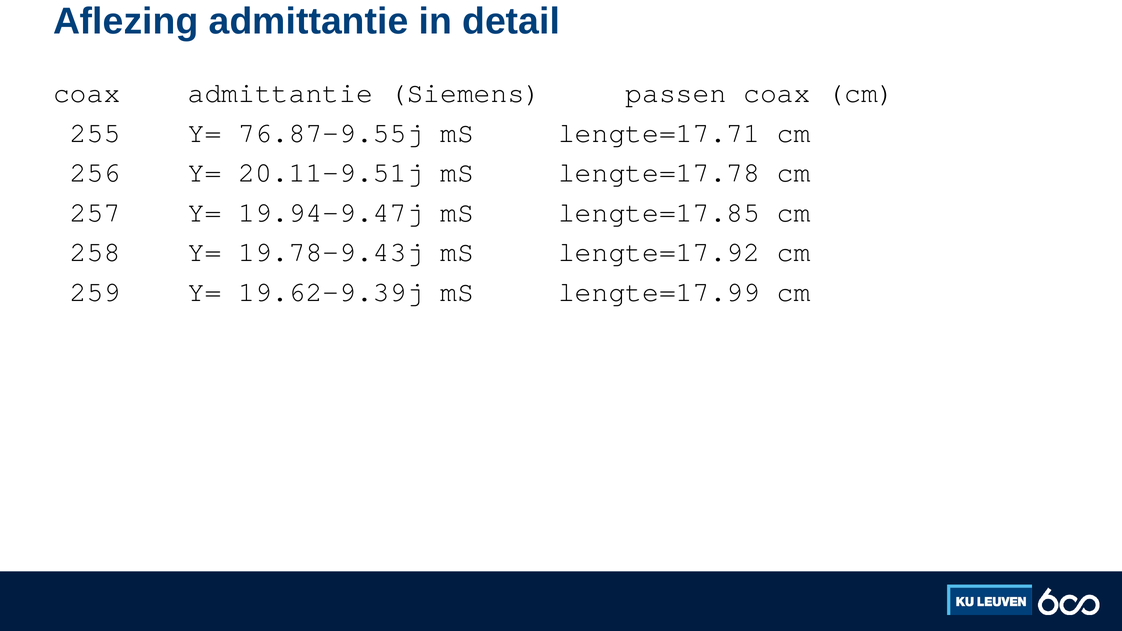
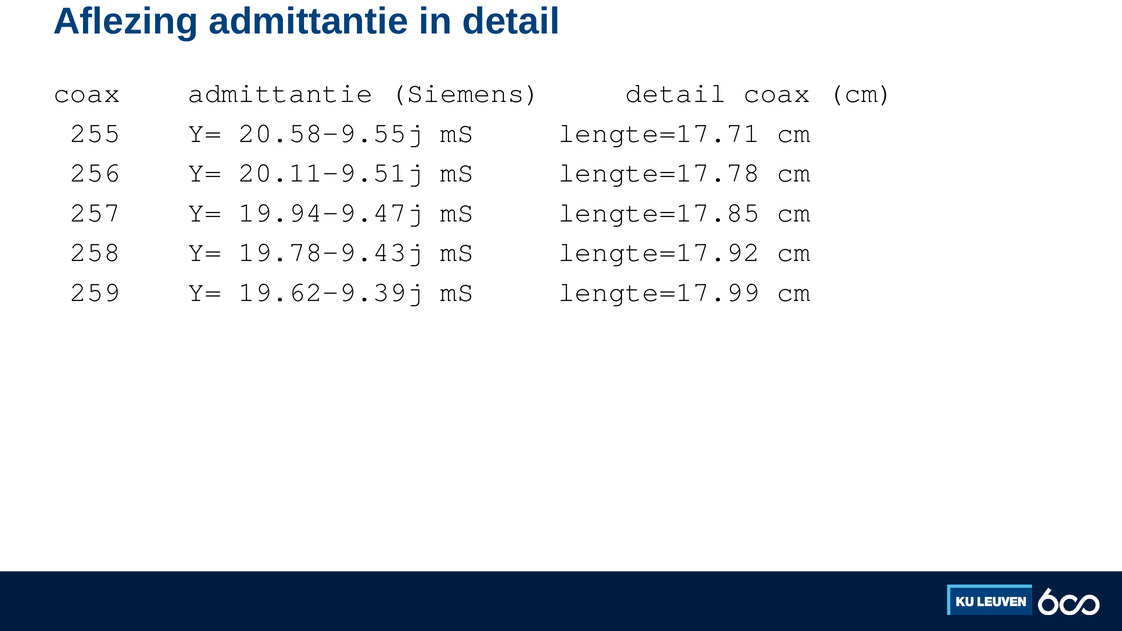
Siemens passen: passen -> detail (676, 93)
76.87-9.55j: 76.87-9.55j -> 20.58-9.55j (331, 133)
